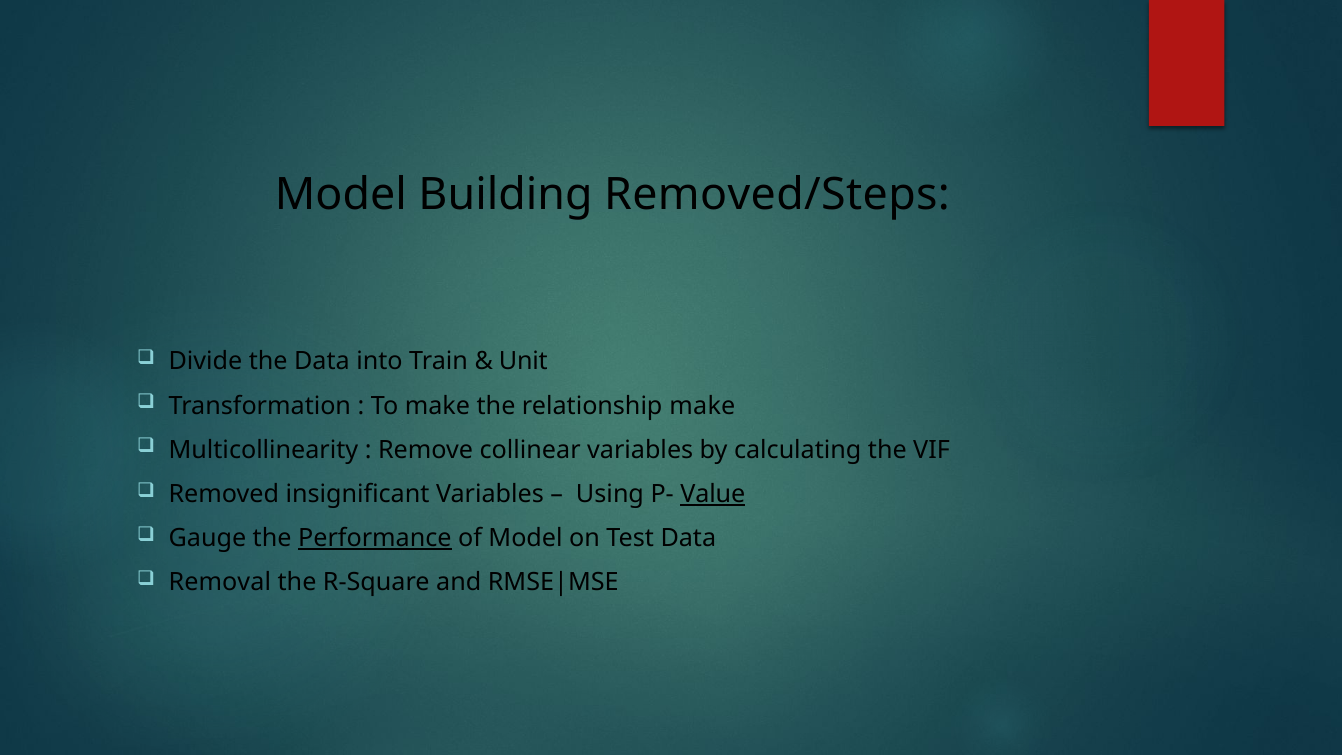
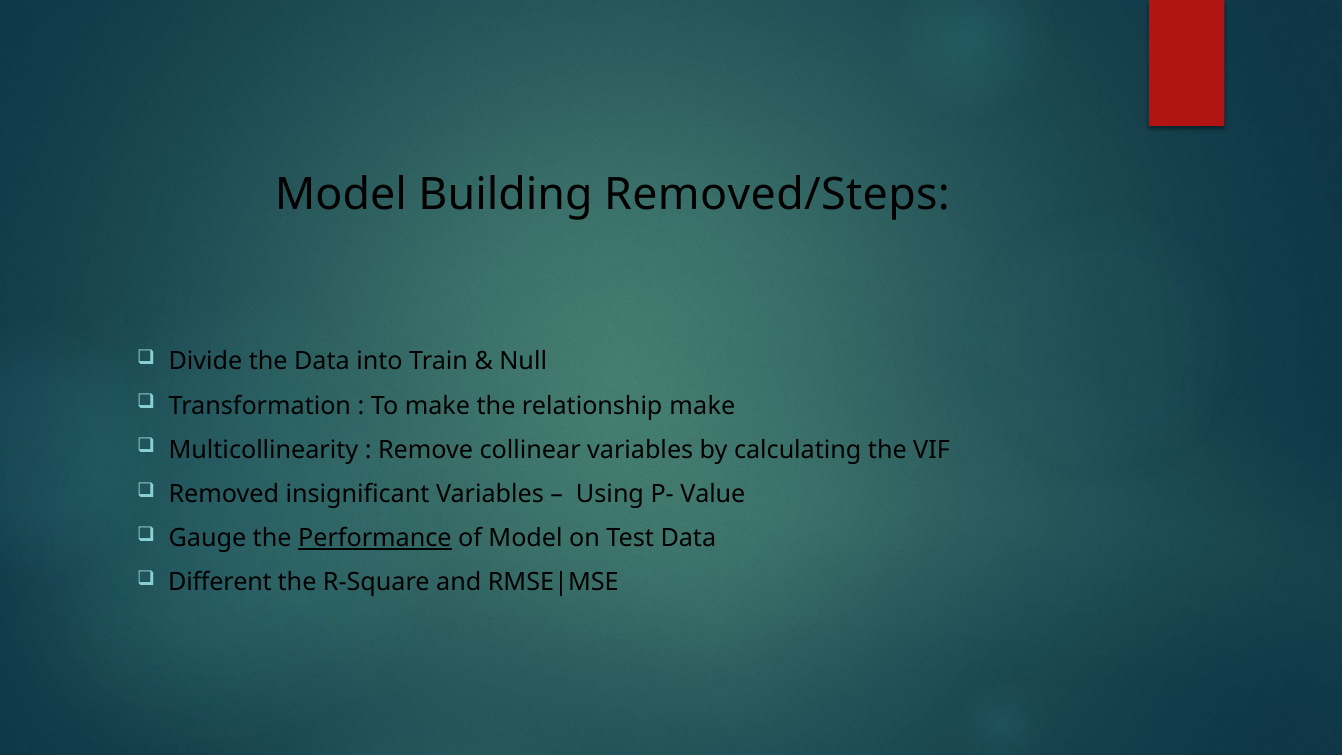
Unit: Unit -> Null (523, 362)
Value underline: present -> none (713, 494)
Removal: Removal -> Different (220, 582)
